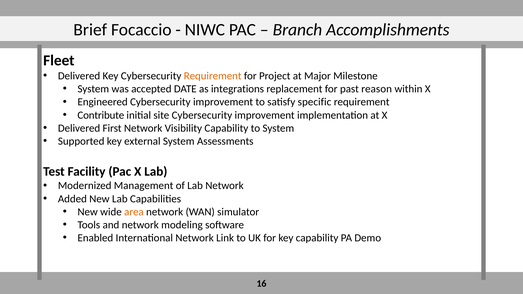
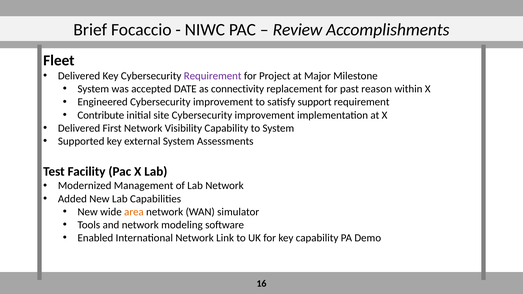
Branch: Branch -> Review (298, 30)
Requirement colour: orange -> purple (213, 76)
integrations: integrations -> connectivity (238, 89)
specific: specific -> support (315, 102)
